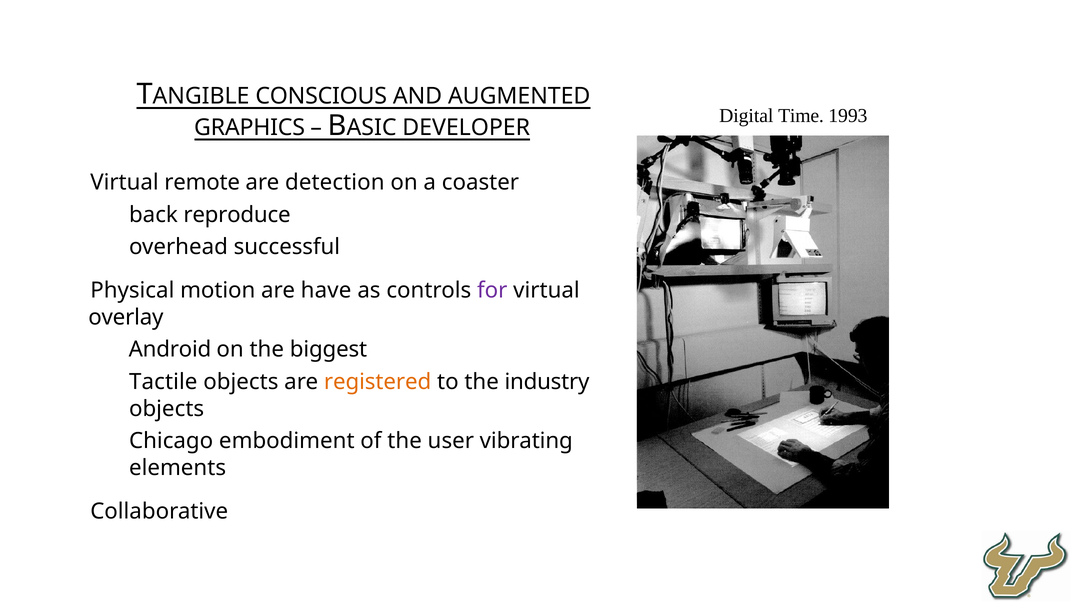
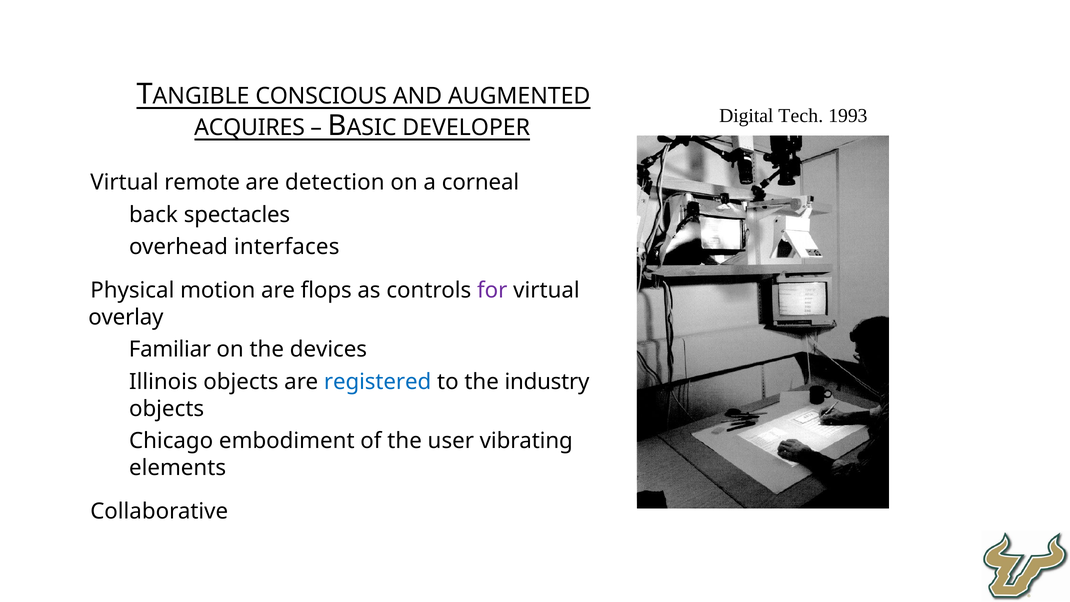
Digital Time: Time -> Tech (801, 116)
GRAPHICS: GRAPHICS -> ACQUIRES (250, 127)
coaster: coaster -> corneal (480, 182)
reproduce: reproduce -> spectacles (237, 215)
successful: successful -> interfaces (287, 247)
have: have -> flops (326, 290)
Android: Android -> Familiar (170, 350)
biggest: biggest -> devices (328, 350)
Tactile: Tactile -> Illinois (163, 382)
registered colour: orange -> blue (378, 382)
